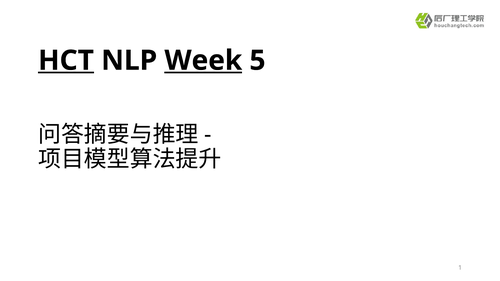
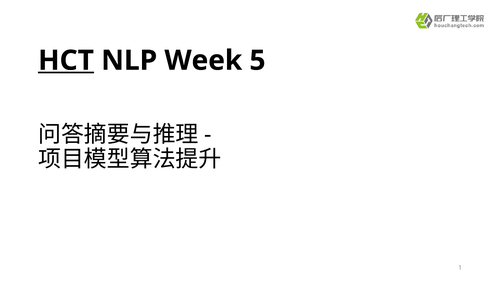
Week underline: present -> none (203, 61)
